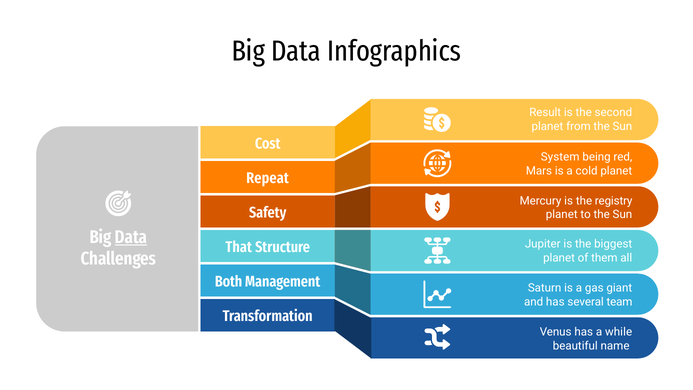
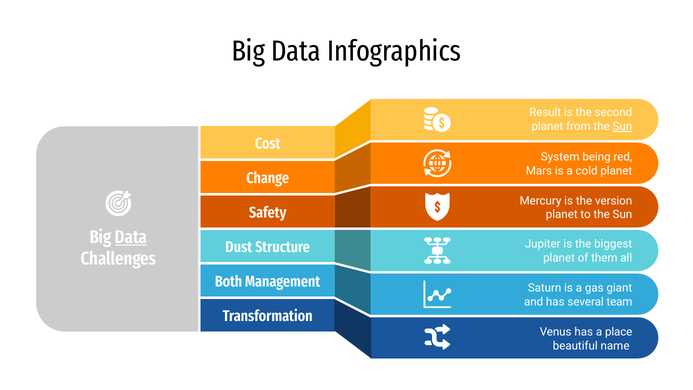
Sun underline: none -> present (622, 126)
Repeat: Repeat -> Change (268, 178)
registry: registry -> version (614, 201)
That: That -> Dust (239, 247)
while: while -> place (619, 332)
